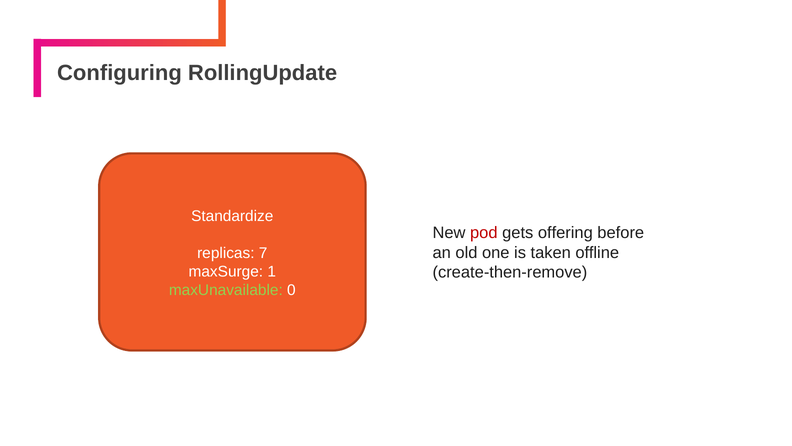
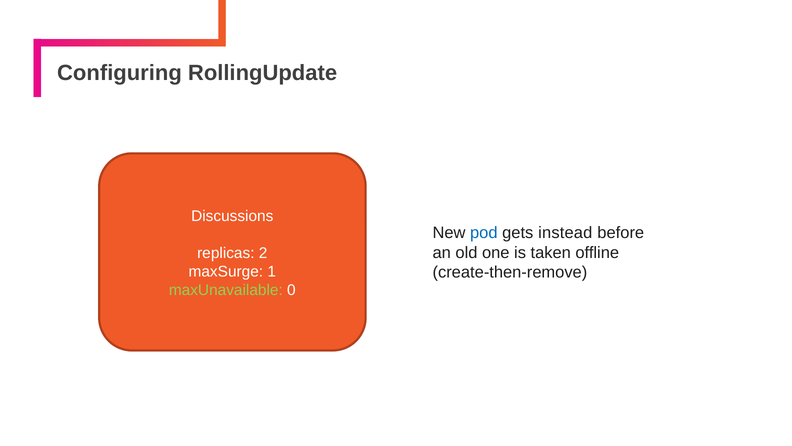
Standardize: Standardize -> Discussions (232, 216)
pod colour: red -> blue (484, 233)
offering: offering -> instead (565, 233)
7: 7 -> 2 (263, 253)
